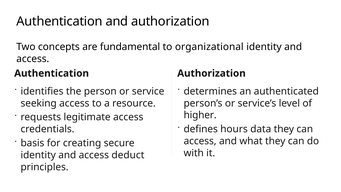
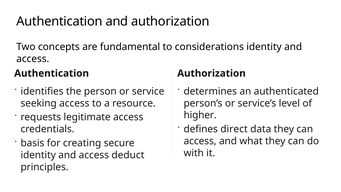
organizational: organizational -> considerations (209, 47)
hours: hours -> direct (234, 129)
